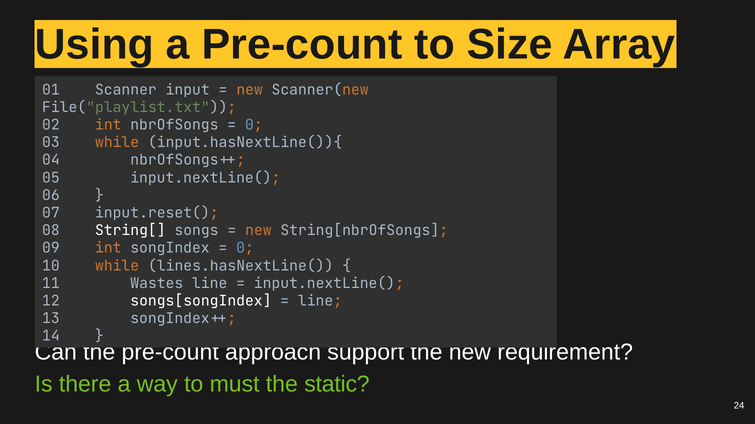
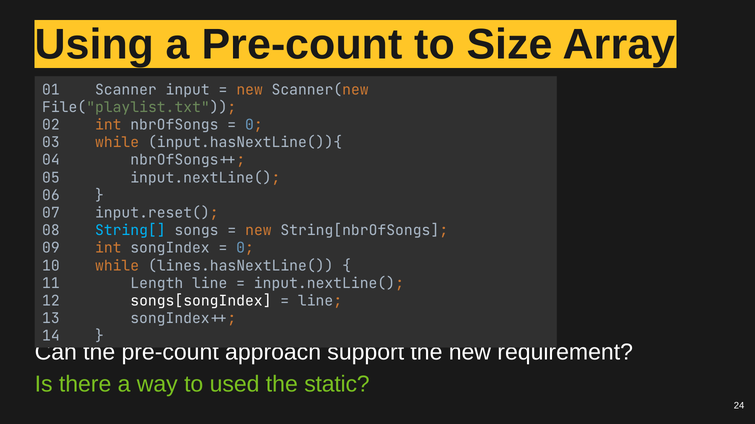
String[ colour: white -> light blue (130, 231)
Wastes: Wastes -> Length (157, 284)
must: must -> used (235, 385)
